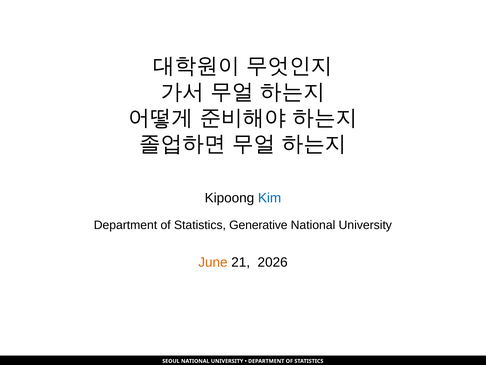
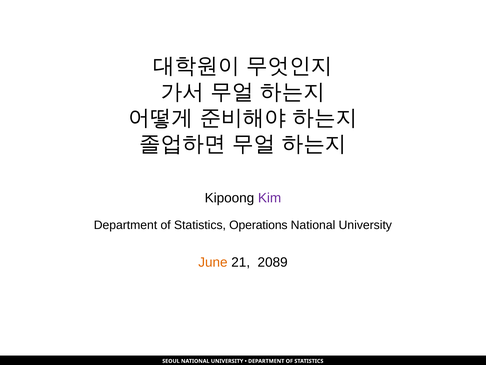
Kim colour: blue -> purple (270, 198)
Generative: Generative -> Operations (258, 225)
2026: 2026 -> 2089 (273, 262)
